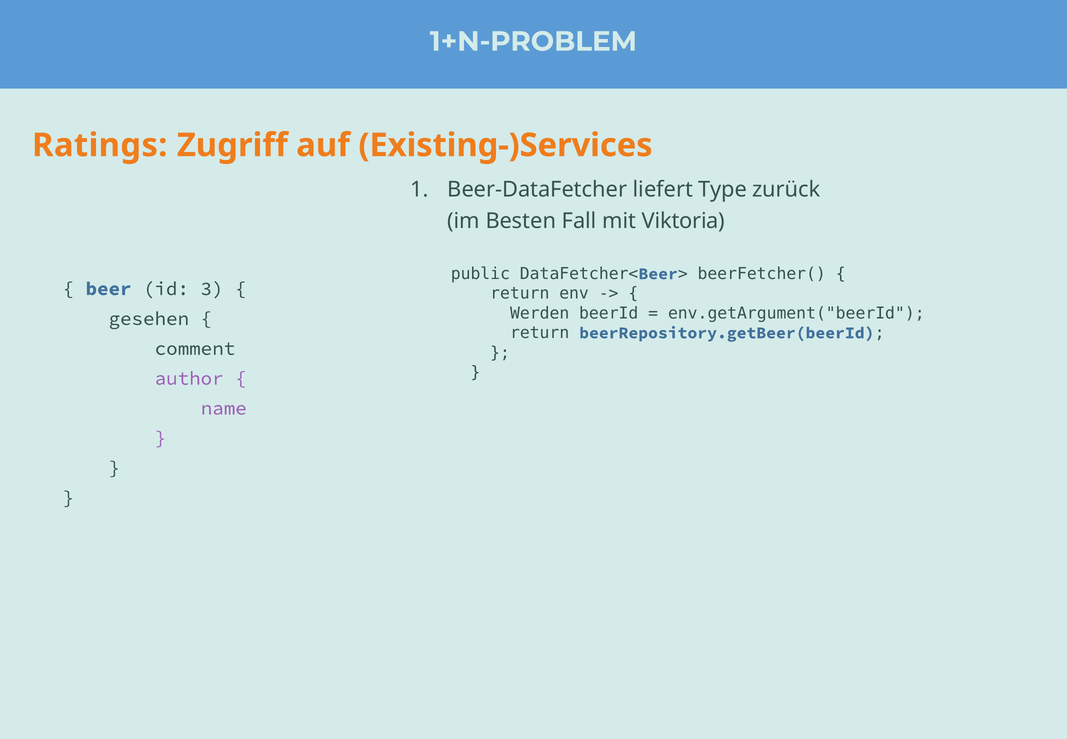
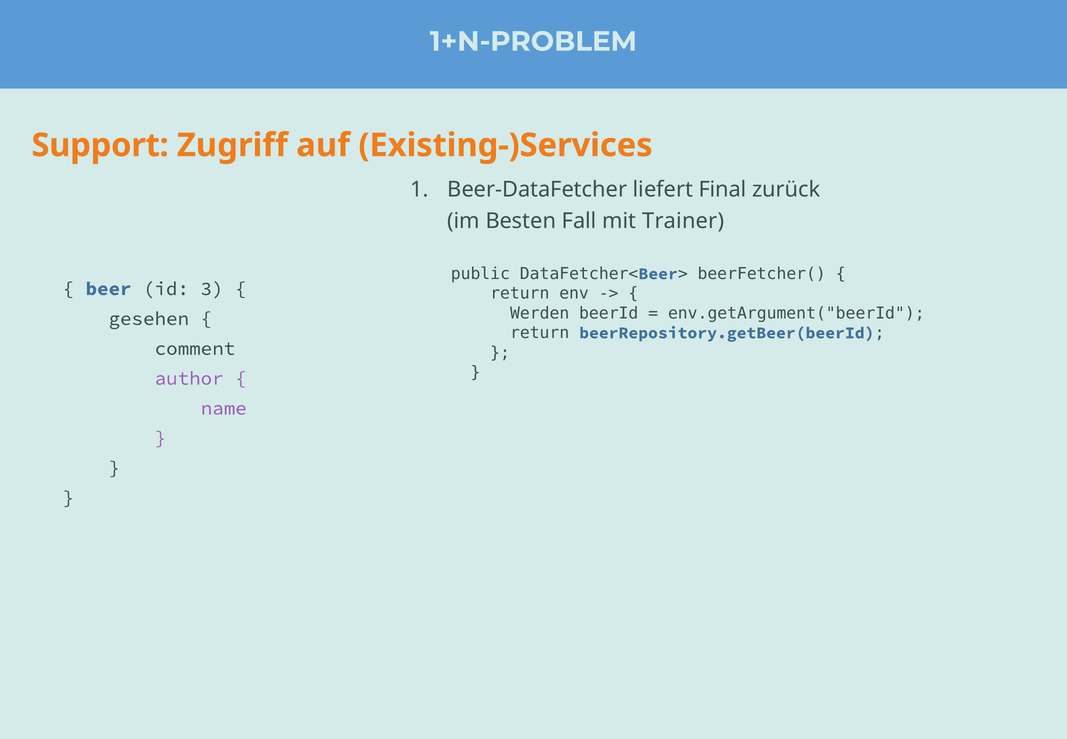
Ratings: Ratings -> Support (100, 145)
Type: Type -> Final (723, 190)
Viktoria: Viktoria -> Trainer (683, 221)
